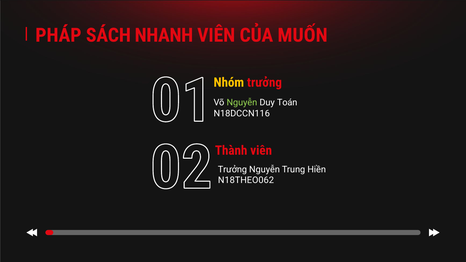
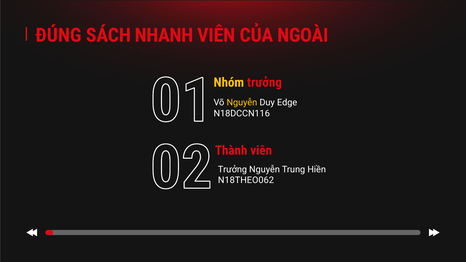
PHÁP: PHÁP -> ĐÚNG (58, 35)
MUỐN: MUỐN -> NGOÀI (303, 35)
Nguyễn colour: light green -> yellow (242, 103)
Toán: Toán -> Edge (287, 103)
